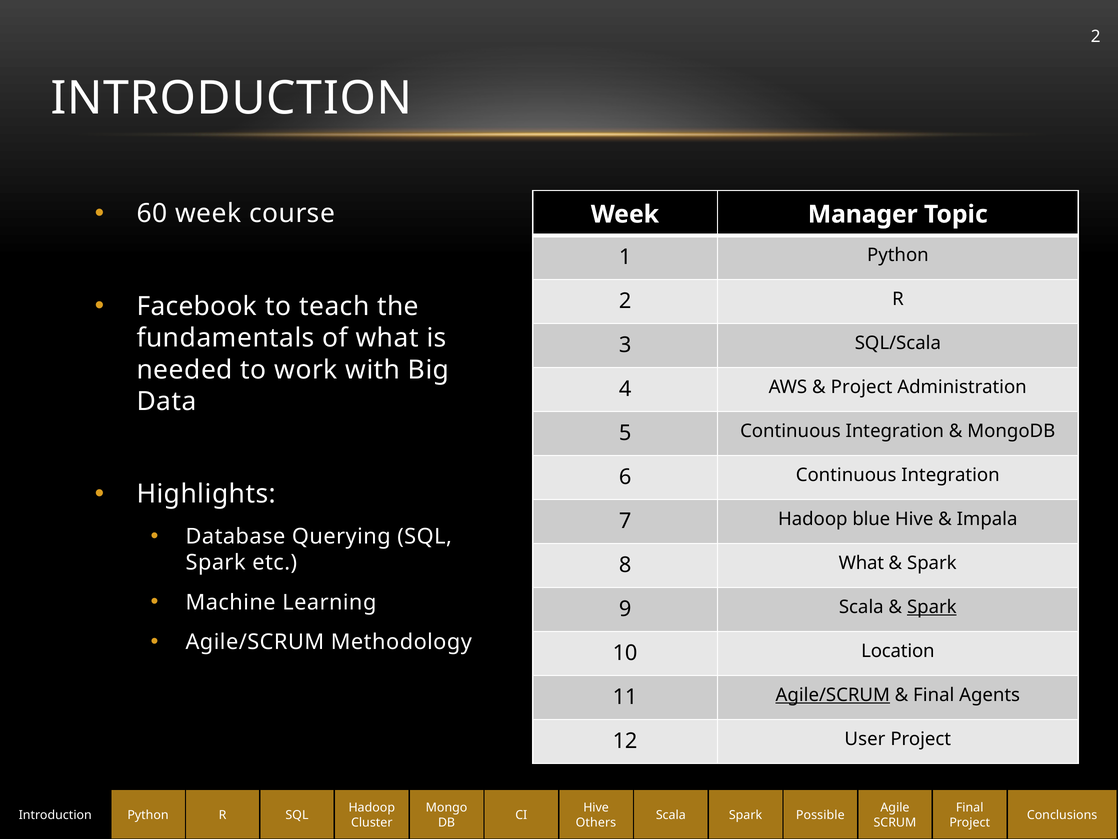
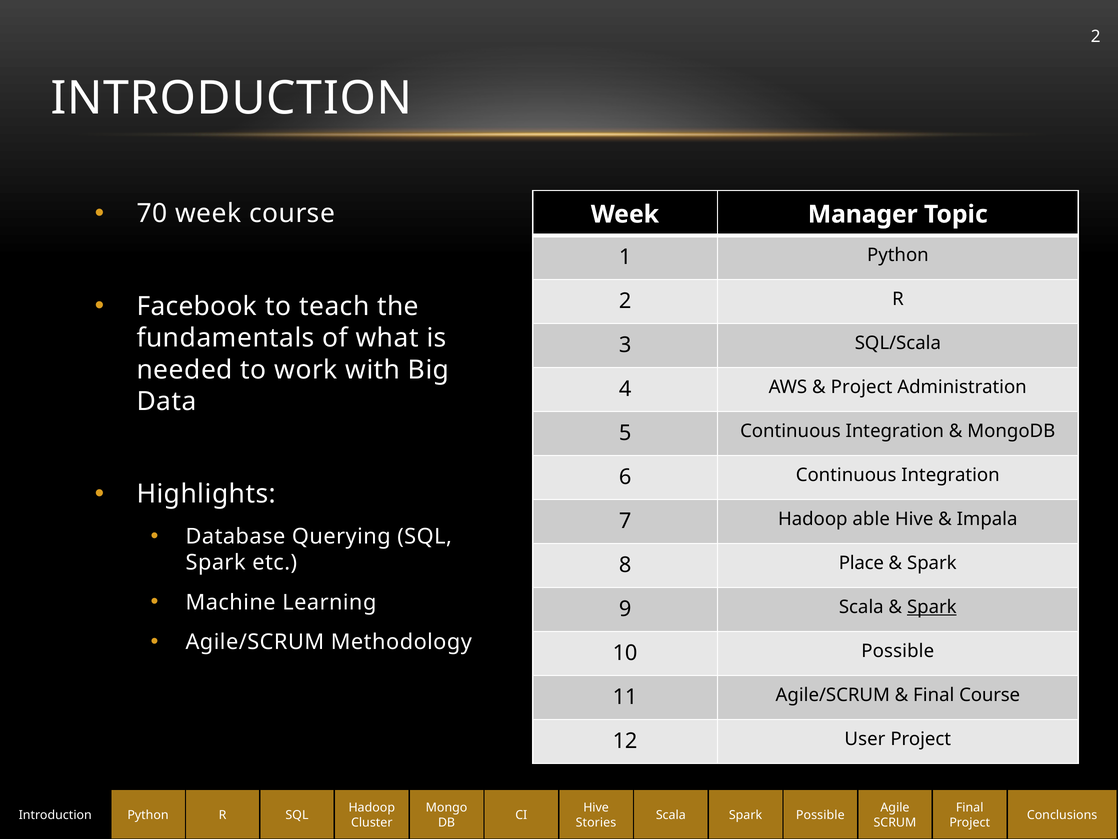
60: 60 -> 70 (152, 214)
blue: blue -> able (871, 519)
8 What: What -> Place (861, 563)
10 Location: Location -> Possible (898, 650)
Agile/SCRUM underline: present -> none (833, 694)
Final Agents: Agents -> Course (990, 694)
Others: Others -> Stories (596, 822)
